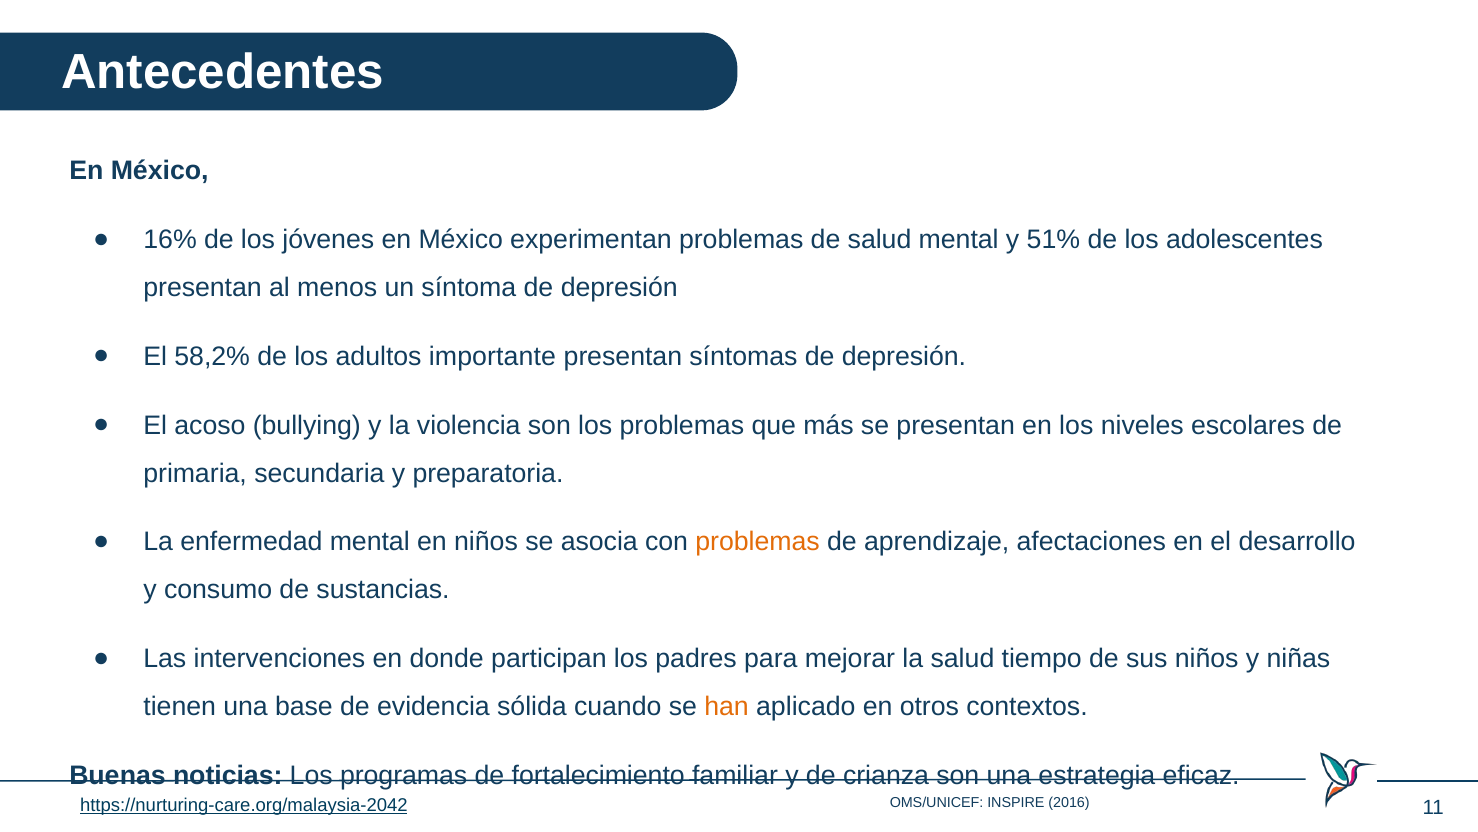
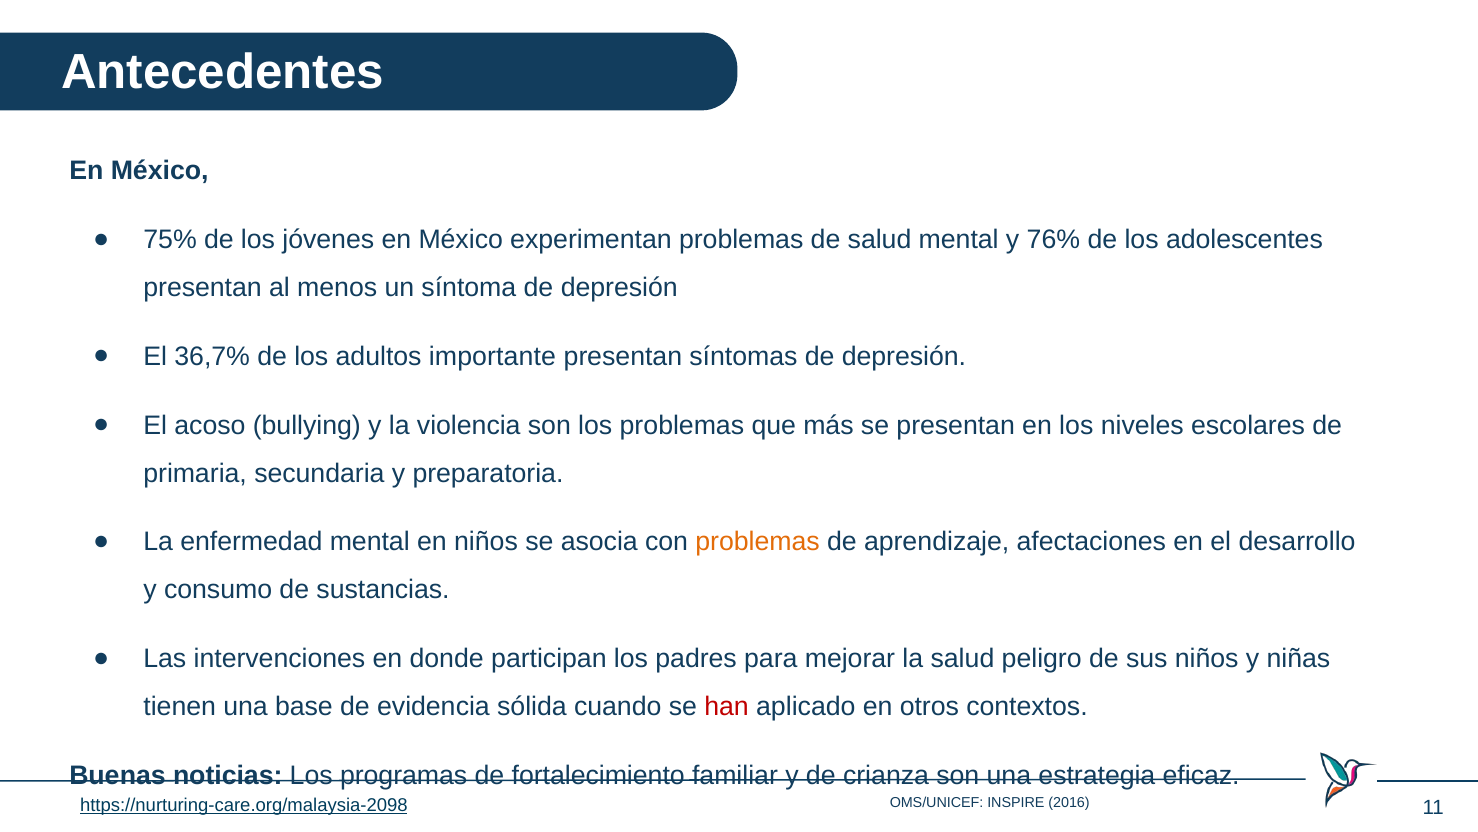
16%: 16% -> 75% (170, 240)
51%: 51% -> 76% (1053, 240)
58,2%: 58,2% -> 36,7% (212, 356)
tiempo: tiempo -> peligro (1042, 658)
han colour: orange -> red (727, 706)
https://nurturing-care.org/malaysia-2042: https://nurturing-care.org/malaysia-2042 -> https://nurturing-care.org/malaysia-2098 (244, 805)
